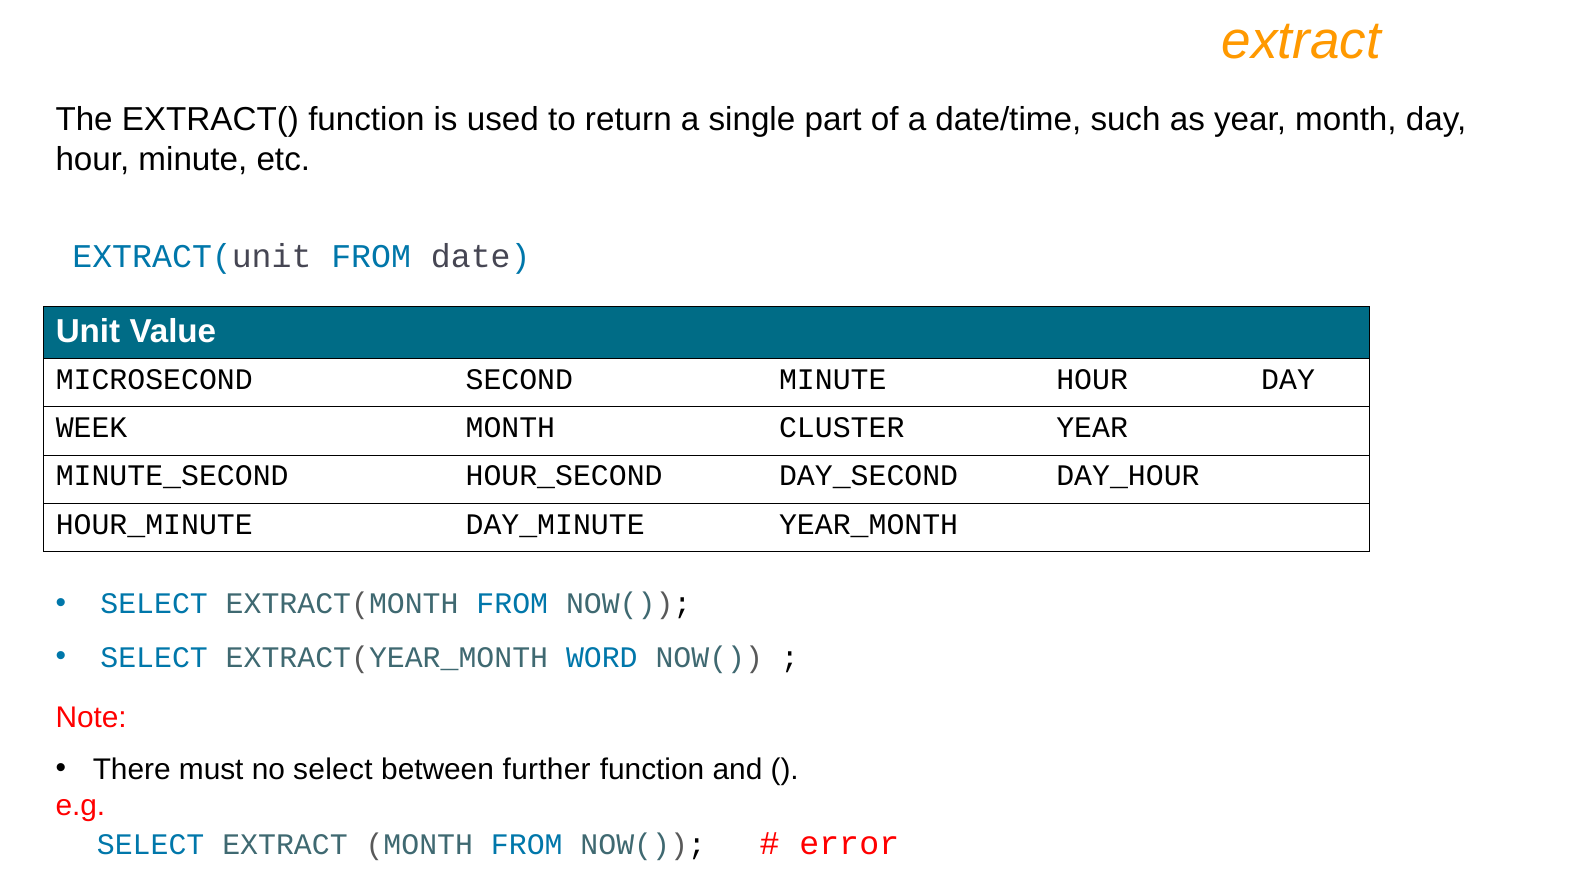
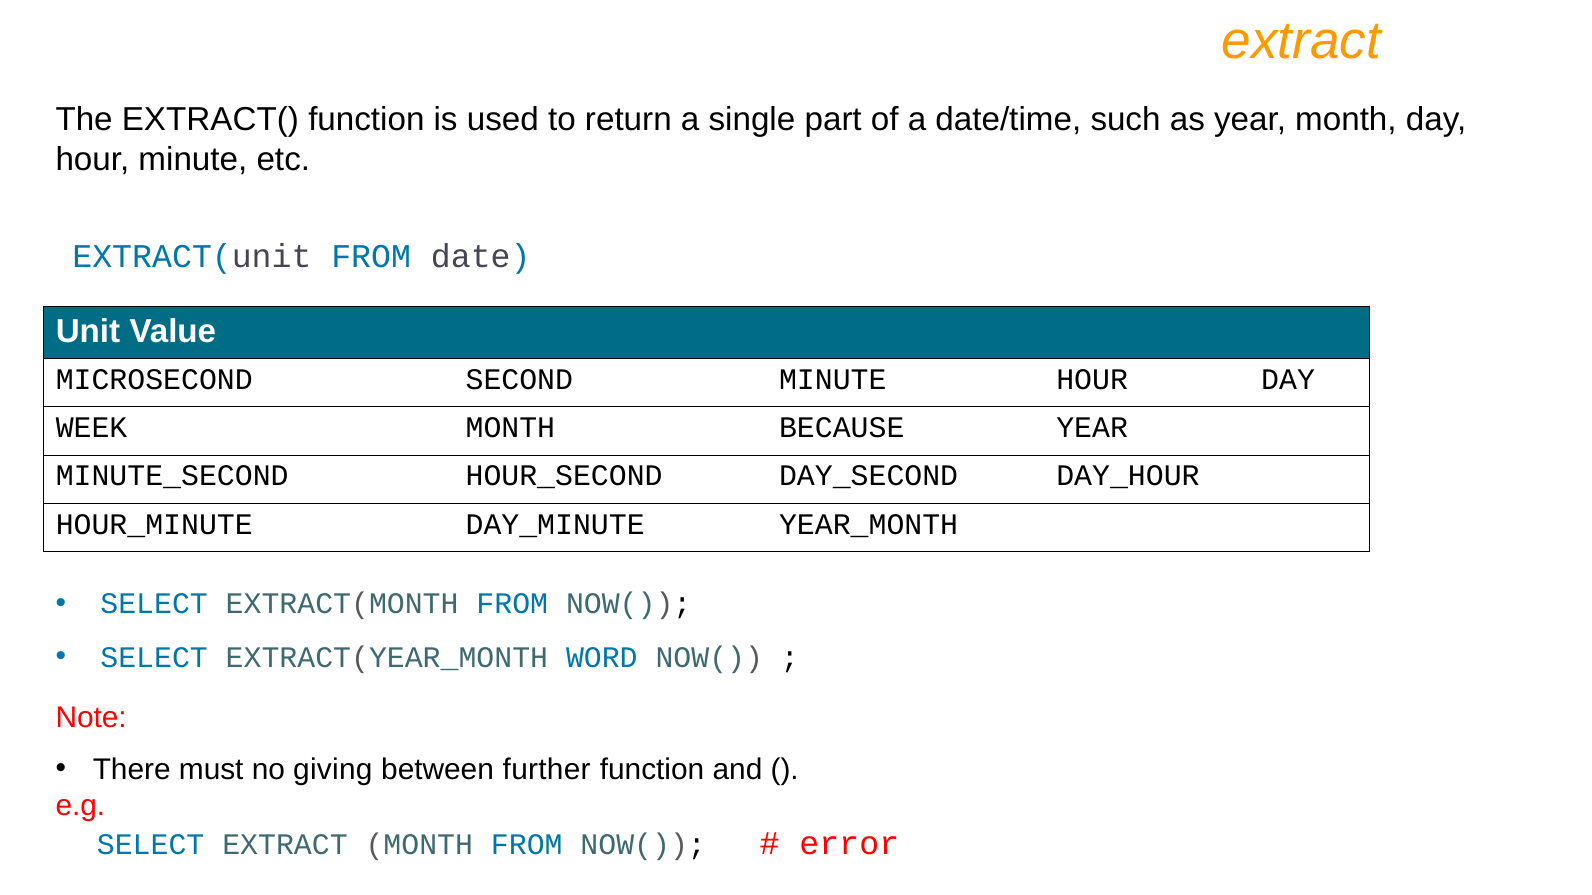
CLUSTER: CLUSTER -> BECAUSE (842, 428)
no select: select -> giving (333, 770)
